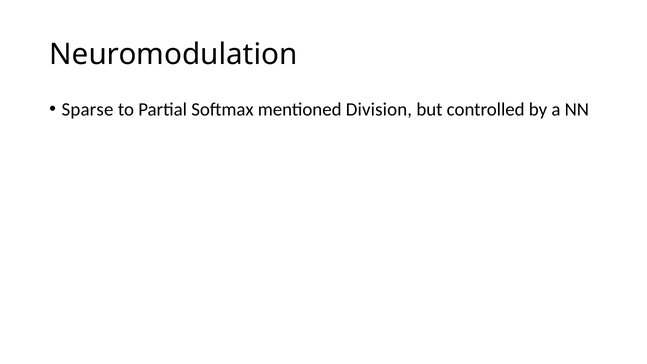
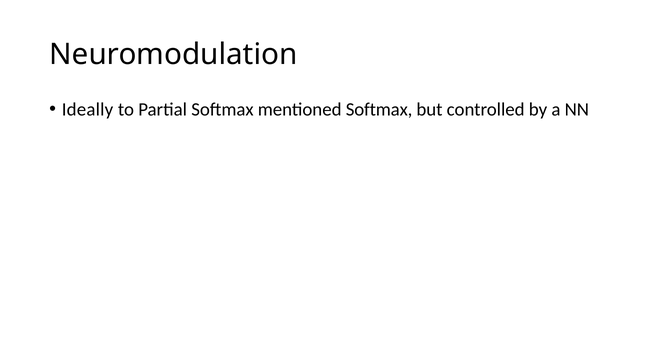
Sparse: Sparse -> Ideally (87, 109)
mentioned Division: Division -> Softmax (379, 109)
